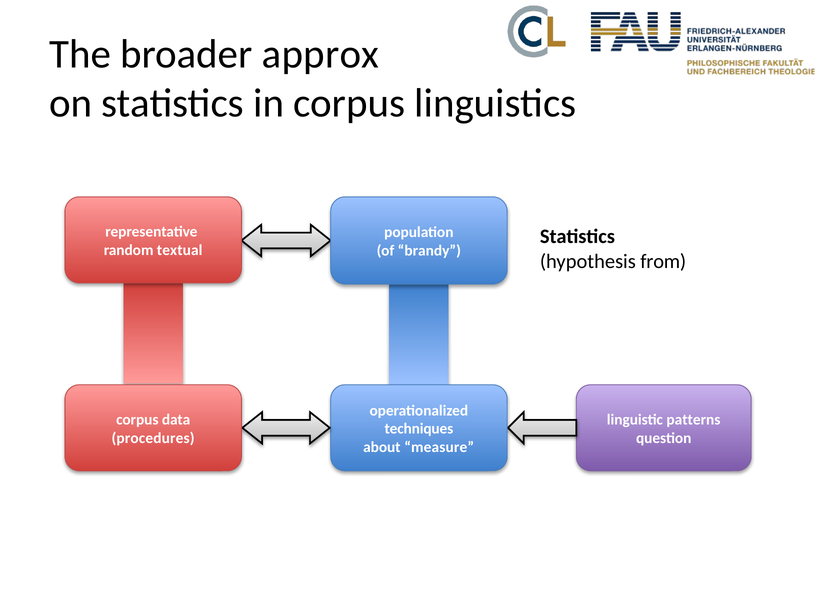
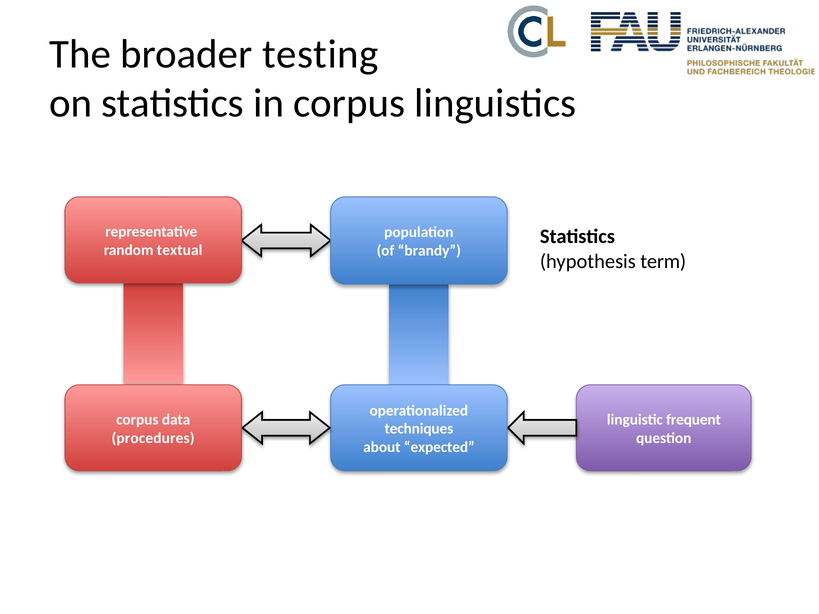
approx: approx -> testing (320, 54)
from: from -> term (663, 261)
patterns: patterns -> frequent (694, 420)
measure: measure -> expected (439, 447)
